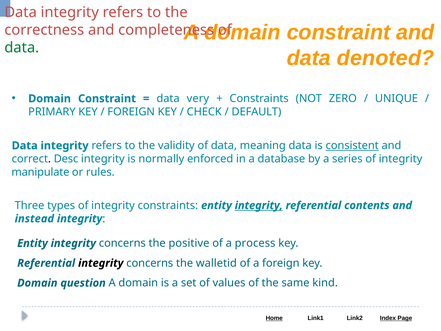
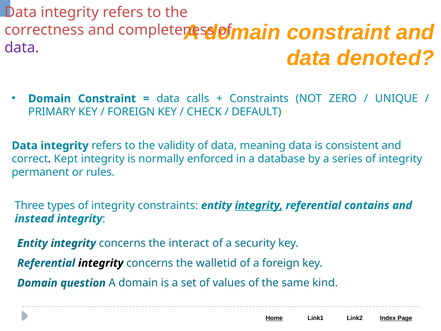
data colour: green -> purple (22, 48)
very: very -> calls (198, 99)
consistent underline: present -> none (352, 146)
Desc: Desc -> Kept (66, 159)
manipulate: manipulate -> permanent (40, 172)
contents: contents -> contains (367, 205)
positive: positive -> interact (189, 243)
process: process -> security (255, 243)
